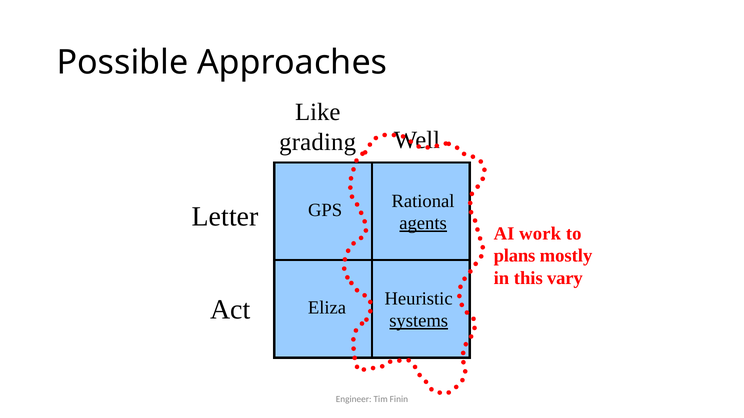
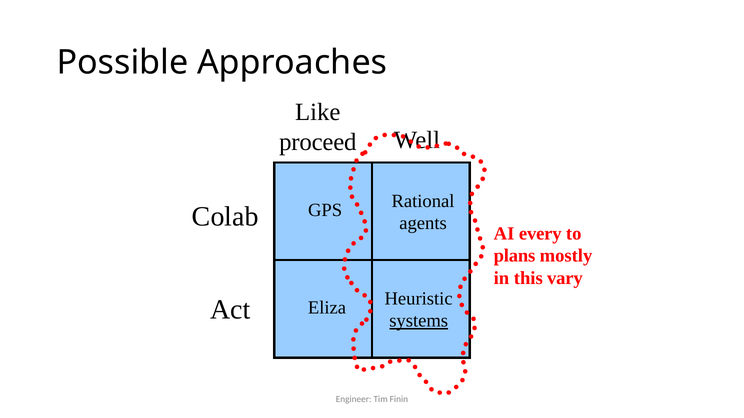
grading: grading -> proceed (318, 142)
Letter: Letter -> Colab (225, 217)
agents underline: present -> none (423, 224)
work: work -> every (540, 234)
